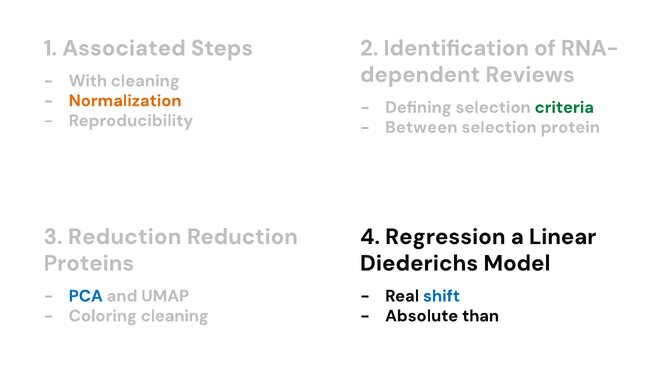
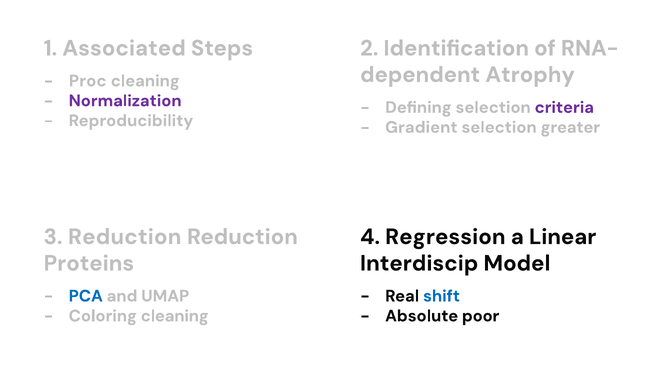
Reviews: Reviews -> Atrophy (530, 75)
With: With -> Proc (88, 81)
Normalization colour: orange -> purple (125, 101)
criteria colour: green -> purple (564, 107)
Between: Between -> Gradient (421, 127)
protein: protein -> greater (570, 127)
Diederichs: Diederichs -> Interdiscip (419, 263)
than: than -> poor (481, 316)
